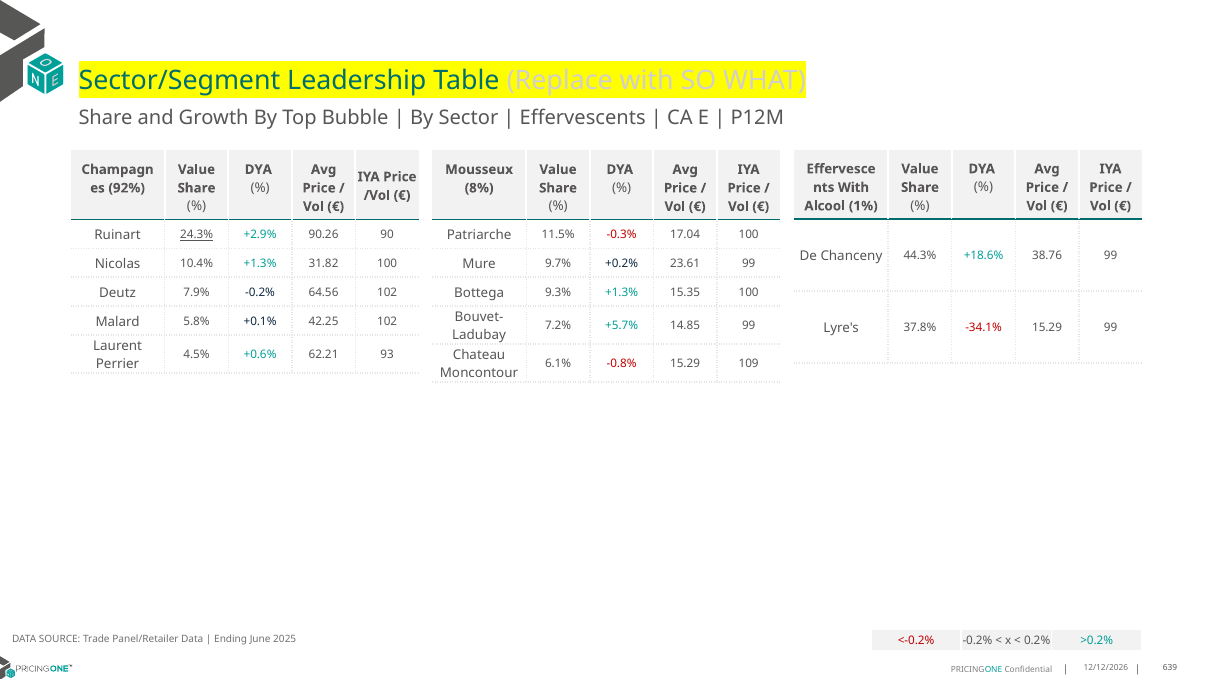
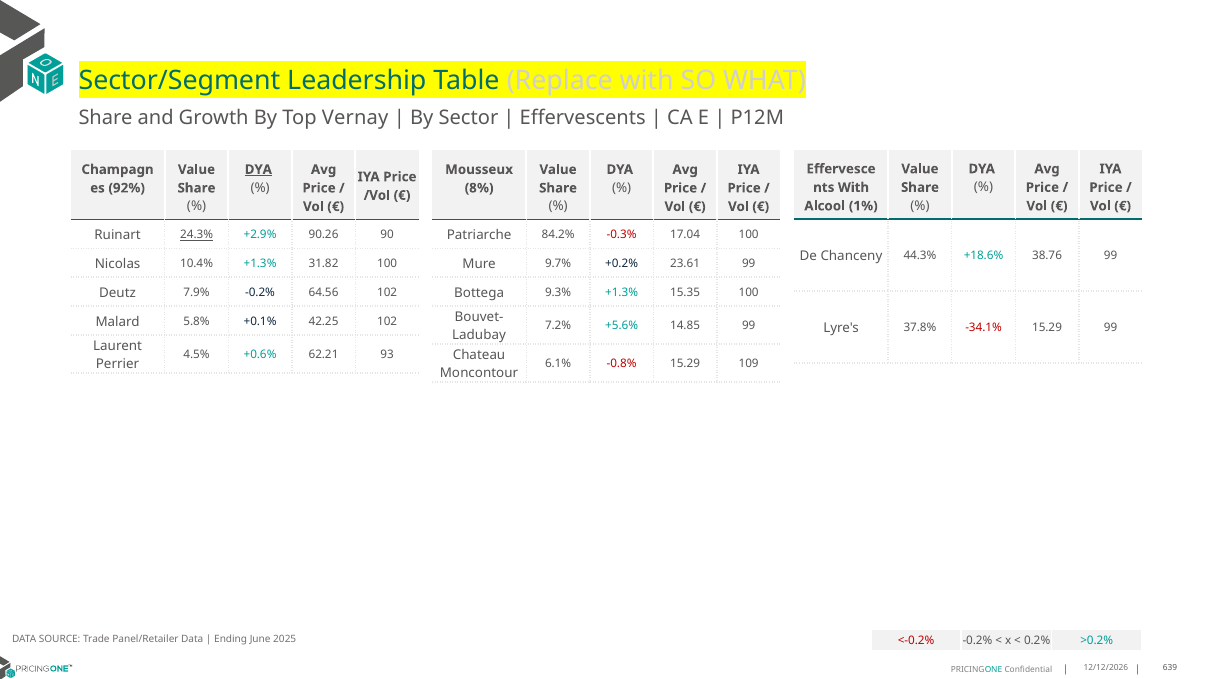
Bubble: Bubble -> Vernay (355, 118)
DYA underline: none -> present (258, 169)
11.5%: 11.5% -> 84.2% (558, 235)
+5.7%: +5.7% -> +5.6% (622, 326)
